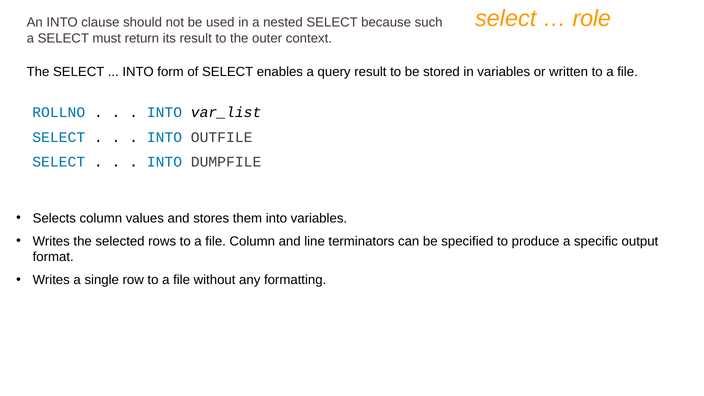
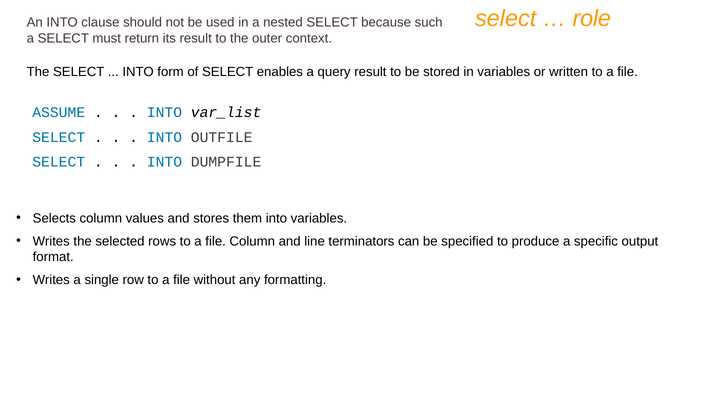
ROLLNO: ROLLNO -> ASSUME (59, 113)
